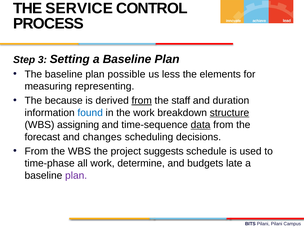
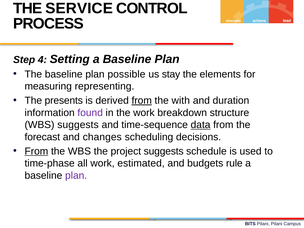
3: 3 -> 4 (42, 60)
less: less -> stay (171, 74)
because: because -> presents (64, 101)
staff: staff -> with (181, 101)
found colour: blue -> purple (90, 113)
structure underline: present -> none (229, 113)
WBS assigning: assigning -> suggests (78, 125)
From underline: none -> present (36, 151)
determine: determine -> estimated (141, 163)
late: late -> rule (234, 163)
